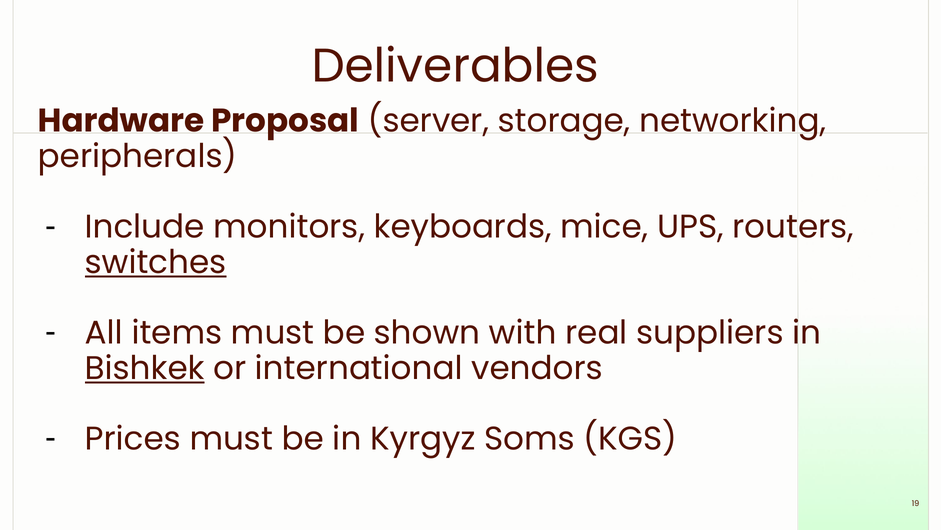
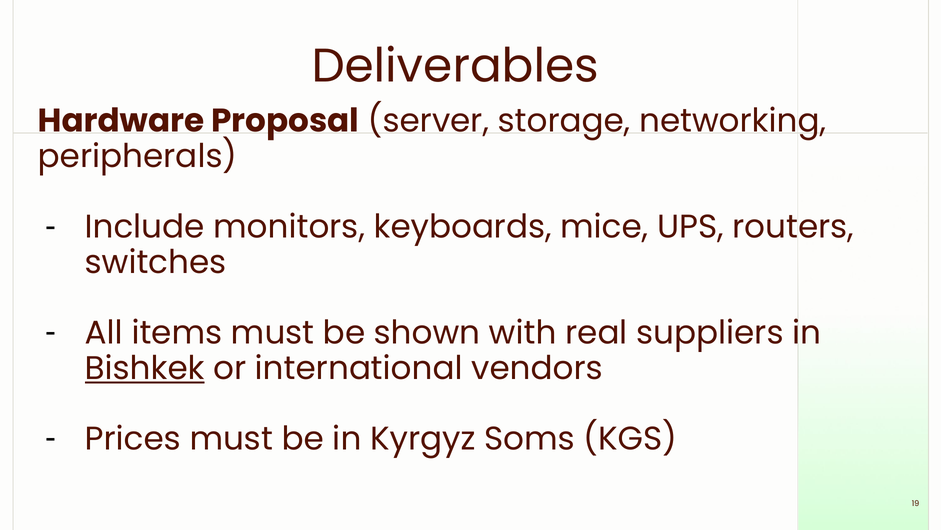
switches underline: present -> none (156, 262)
